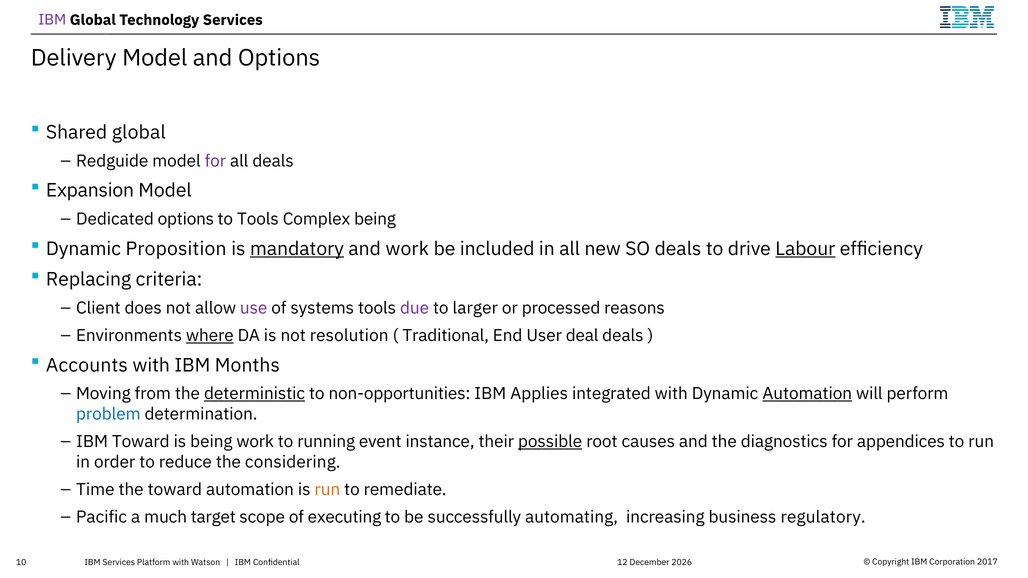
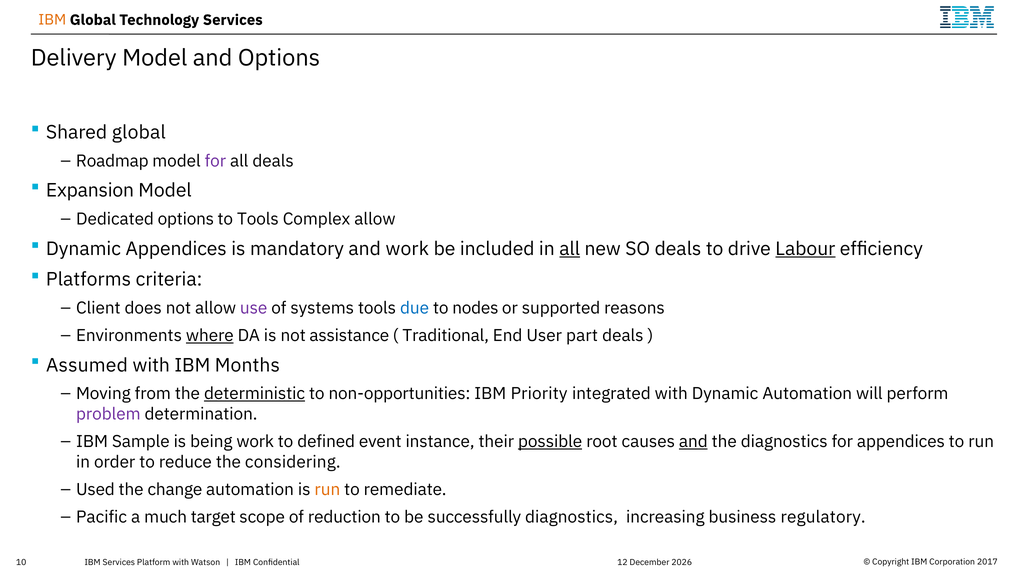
IBM colour: purple -> orange (52, 20)
Redguide: Redguide -> Roadmap (112, 161)
Complex being: being -> allow (375, 219)
Dynamic Proposition: Proposition -> Appendices (176, 249)
mandatory underline: present -> none (297, 249)
all underline: none -> present (570, 249)
Replacing: Replacing -> Platforms (89, 280)
due colour: purple -> blue (415, 308)
larger: larger -> nodes (475, 308)
processed: processed -> supported (561, 308)
resolution: resolution -> assistance (349, 336)
deal: deal -> part (582, 336)
Accounts: Accounts -> Assumed (87, 365)
Applies: Applies -> Priority (539, 394)
Automation underline: present -> none (807, 394)
problem colour: blue -> purple (108, 415)
IBM Toward: Toward -> Sample (141, 442)
running: running -> defined (326, 442)
and underline: none -> present (693, 442)
Time: Time -> Used (95, 490)
the toward: toward -> change (175, 490)
executing: executing -> reduction (344, 517)
successfully automating: automating -> diagnostics (571, 517)
